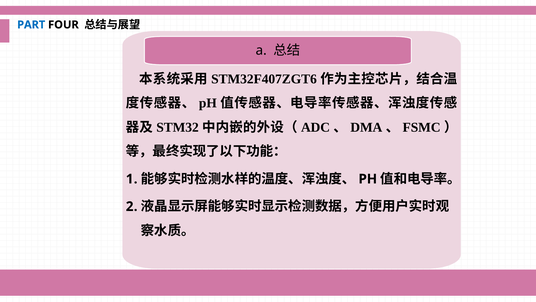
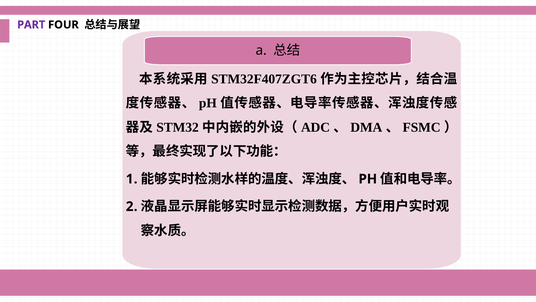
PART colour: blue -> purple (31, 25)
